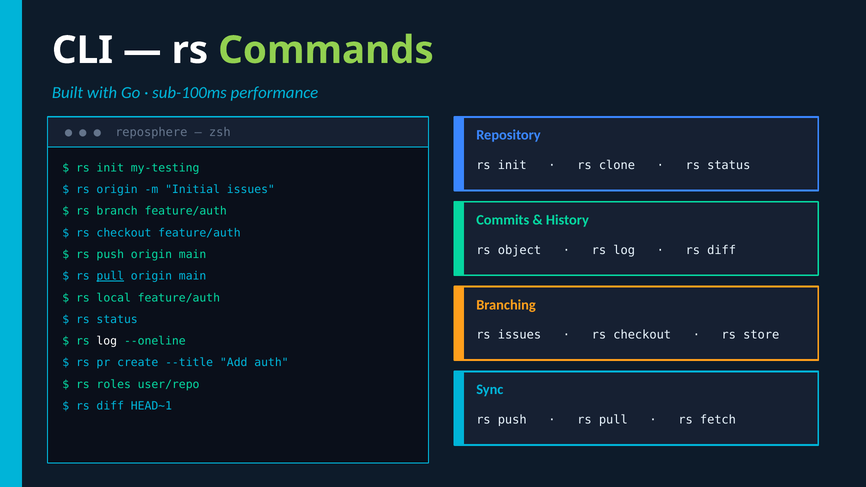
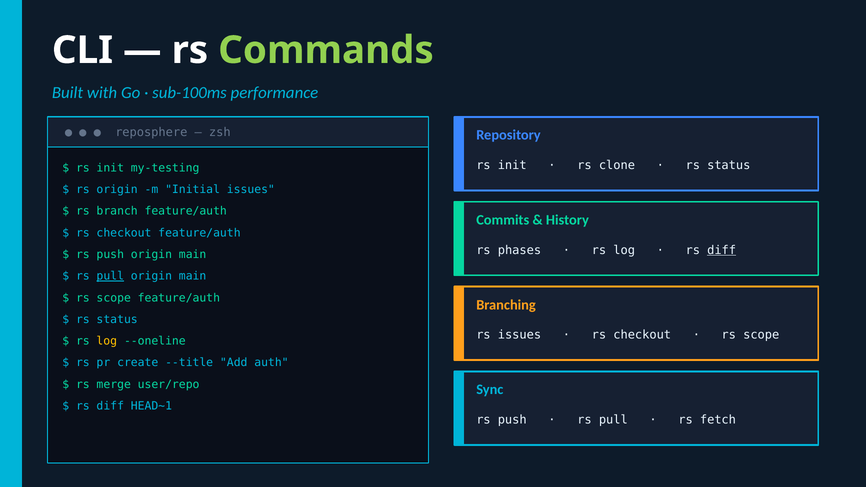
object: object -> phases (519, 250)
diff underline: none -> present (722, 250)
local: local -> scope (114, 298)
store: store -> scope (761, 335)
log colour: white -> yellow (107, 341)
roles: roles -> merge (114, 384)
